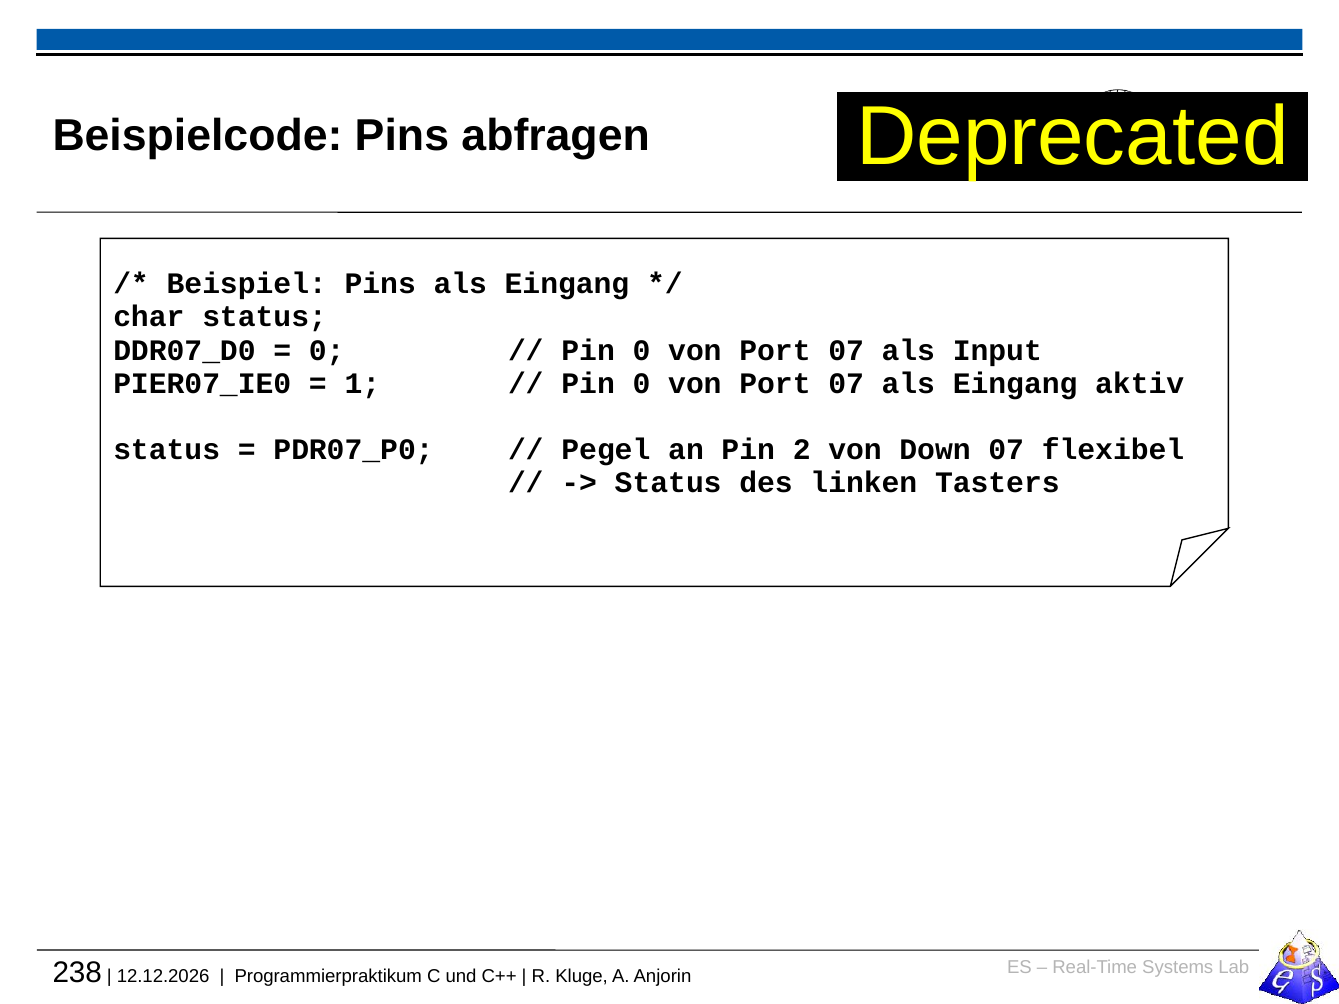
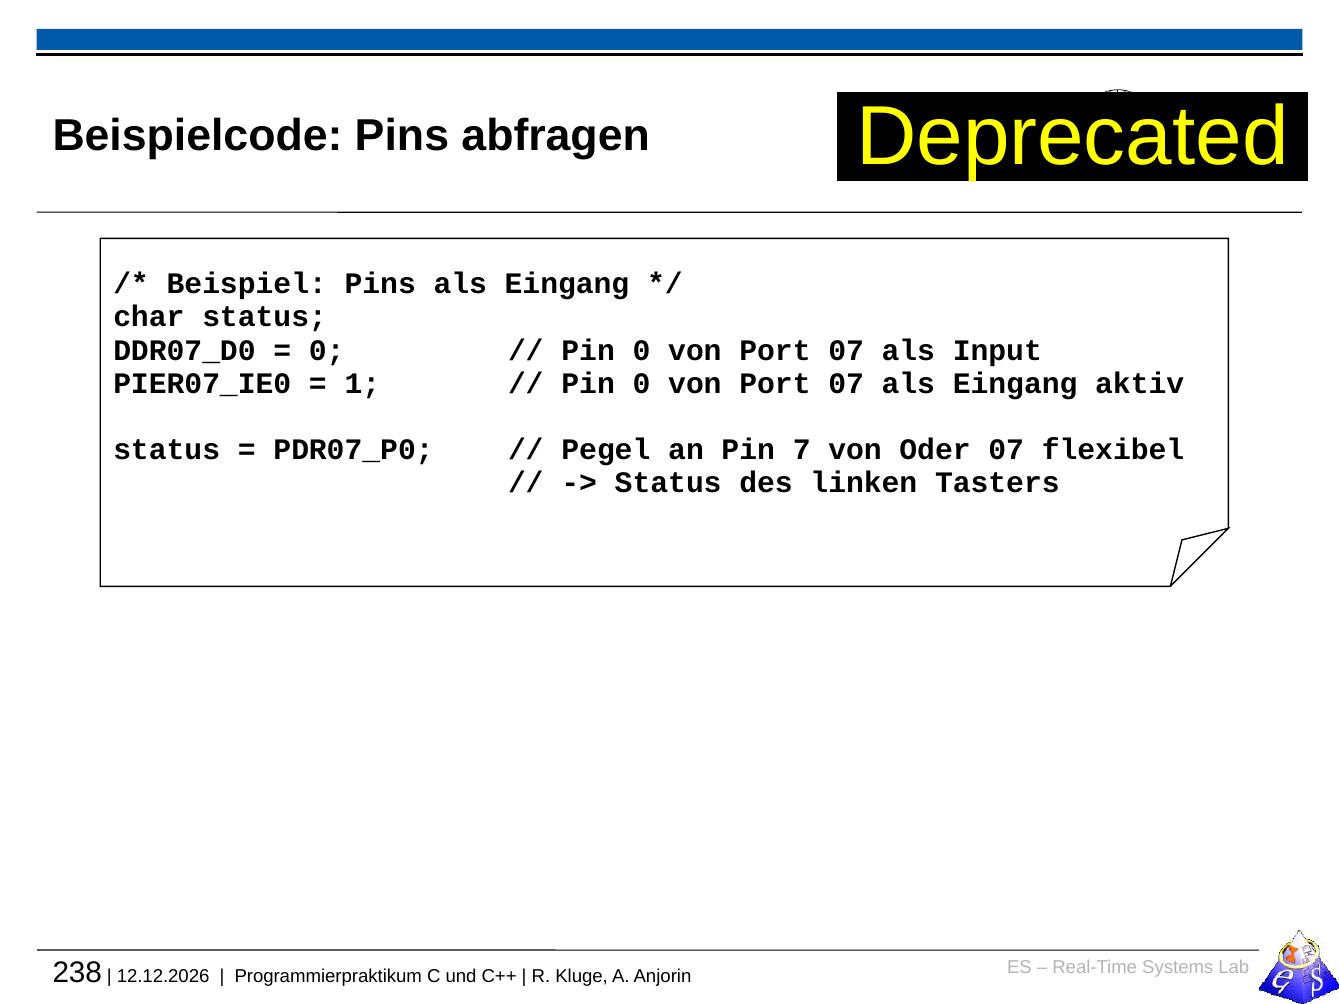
2: 2 -> 7 (802, 450)
Down: Down -> Oder (935, 450)
